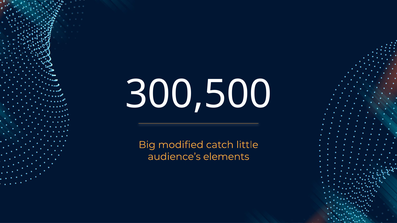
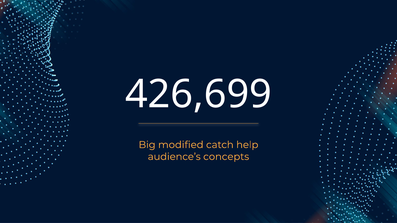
300,500: 300,500 -> 426,699 (198, 94)
little: little -> help (247, 145)
elements: elements -> concepts (226, 157)
